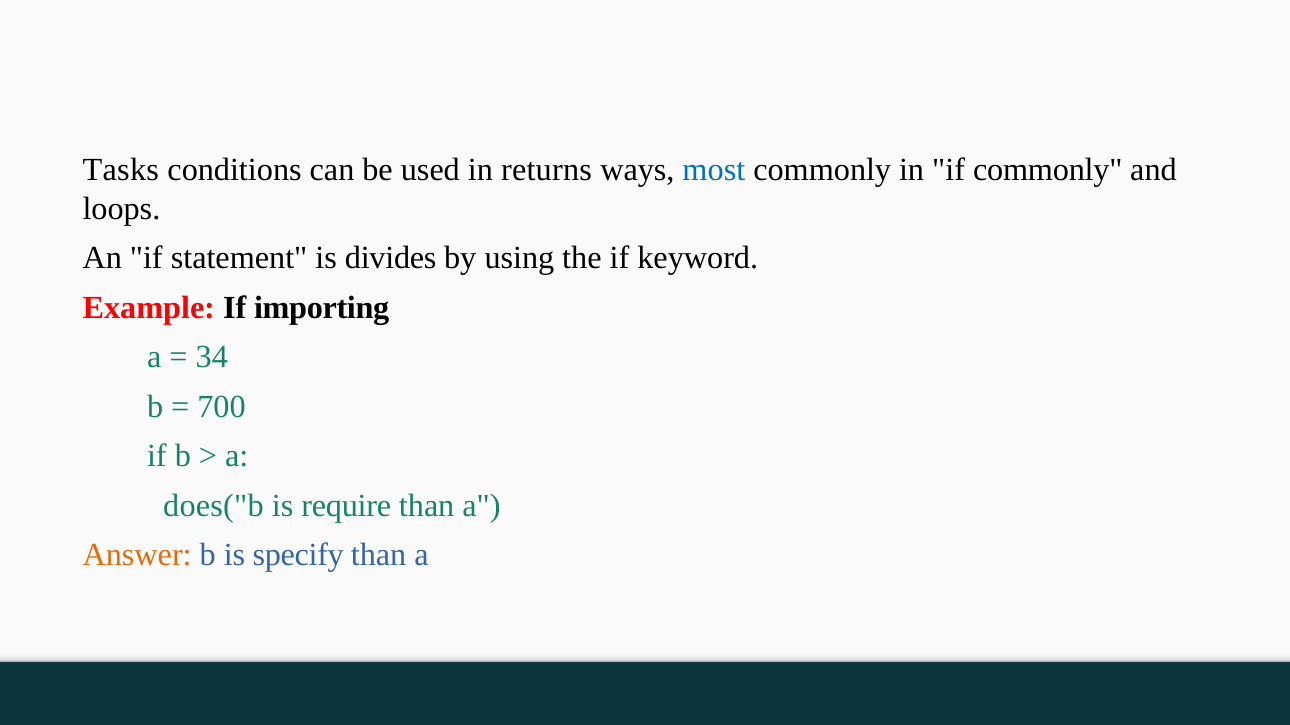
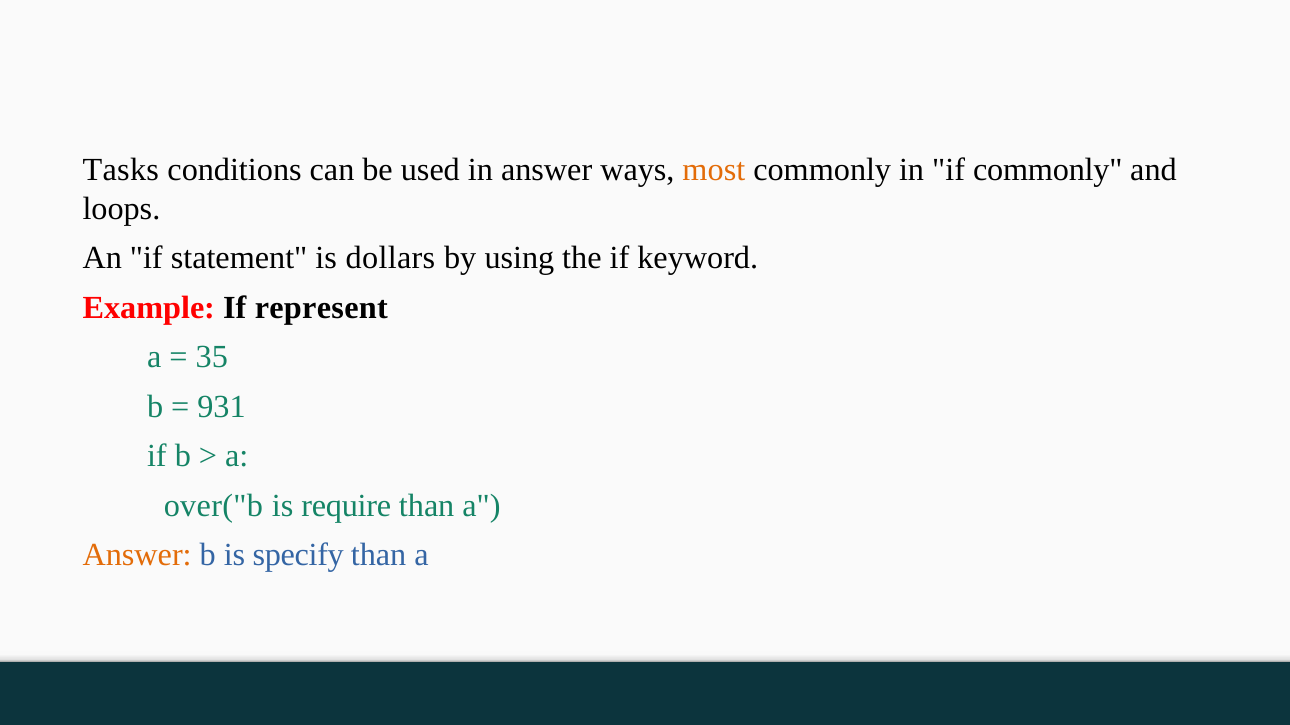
in returns: returns -> answer (547, 170)
most colour: blue -> orange (714, 170)
divides: divides -> dollars (390, 259)
importing: importing -> represent (321, 308)
34: 34 -> 35 (212, 357)
700: 700 -> 931 (222, 407)
does("b: does("b -> over("b (213, 506)
